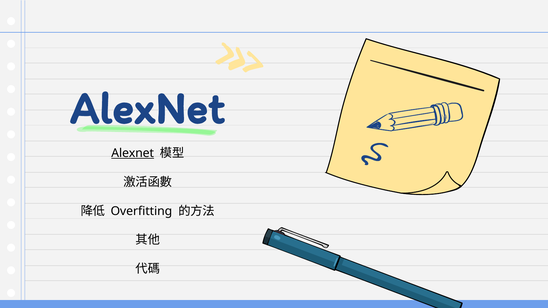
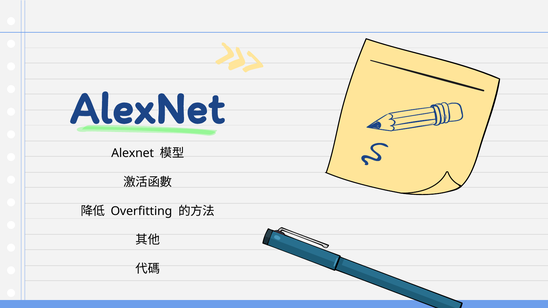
Alexnet underline: present -> none (133, 153)
